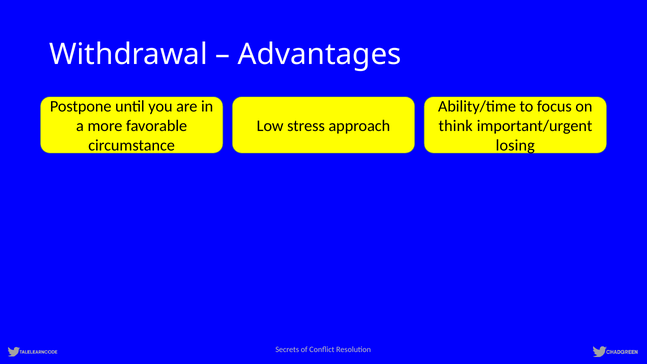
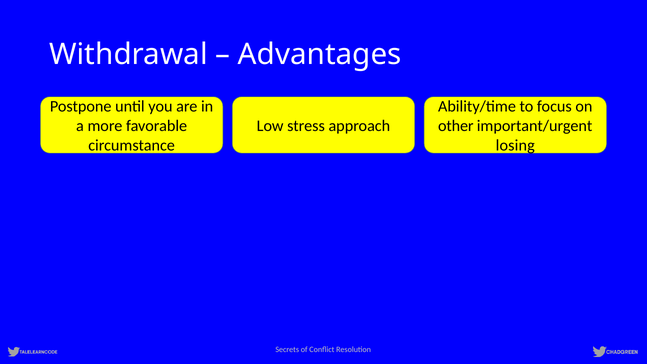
think: think -> other (456, 126)
